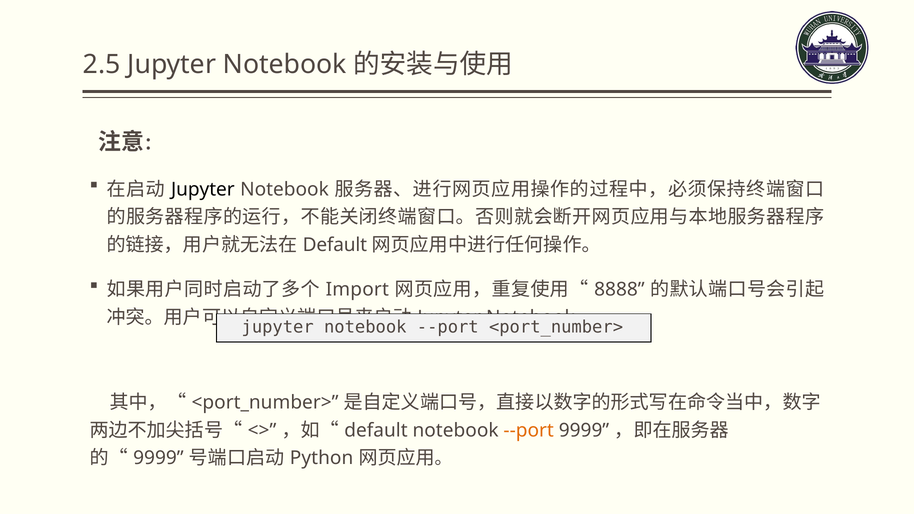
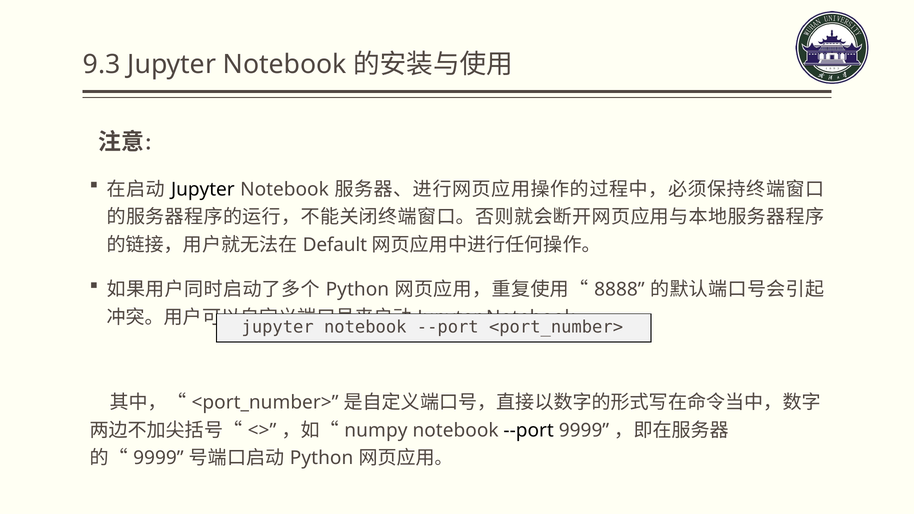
2.5: 2.5 -> 9.3 (102, 64)
Import: Import -> Python (357, 290)
default: default -> numpy (376, 431)
--port colour: orange -> black (529, 431)
